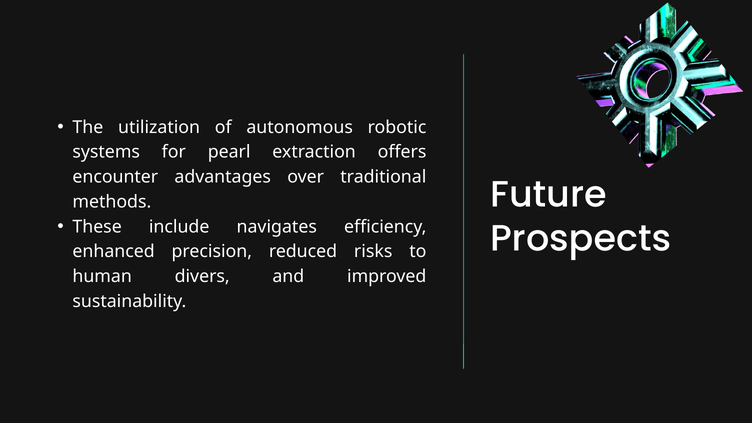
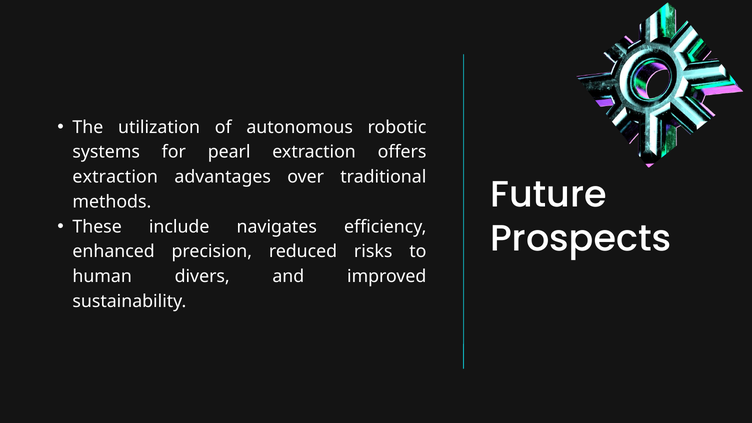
encounter: encounter -> extraction (115, 177)
